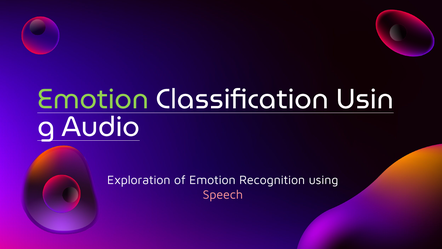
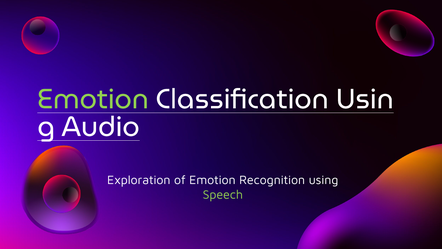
Speech colour: pink -> light green (223, 194)
